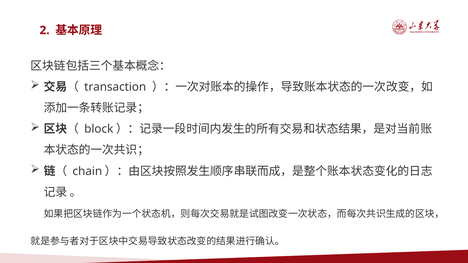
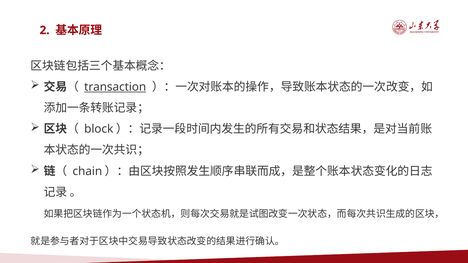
transaction underline: none -> present (115, 87)
